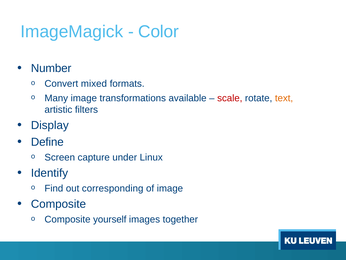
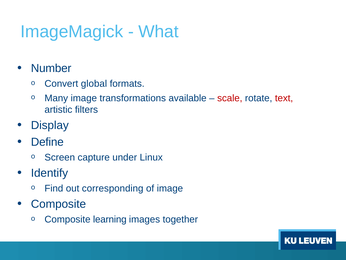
Color: Color -> What (158, 32)
mixed: mixed -> global (94, 84)
text colour: orange -> red (284, 98)
yourself: yourself -> learning (110, 219)
